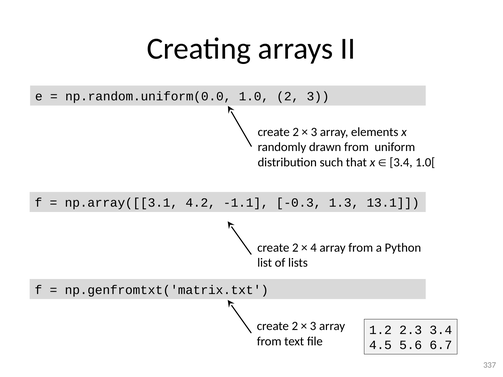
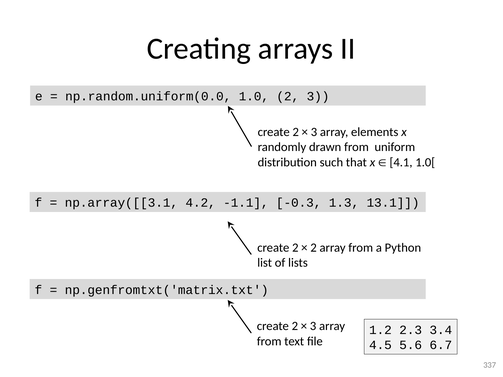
3.4: 3.4 -> 4.1 (401, 162)
4: 4 -> 2 (314, 248)
